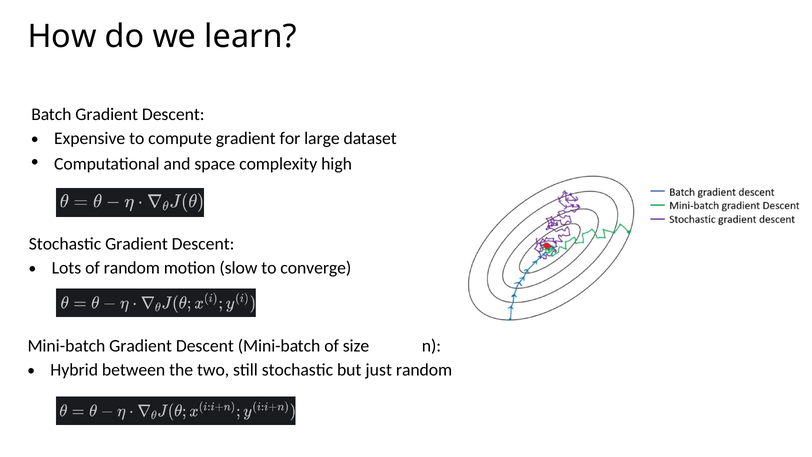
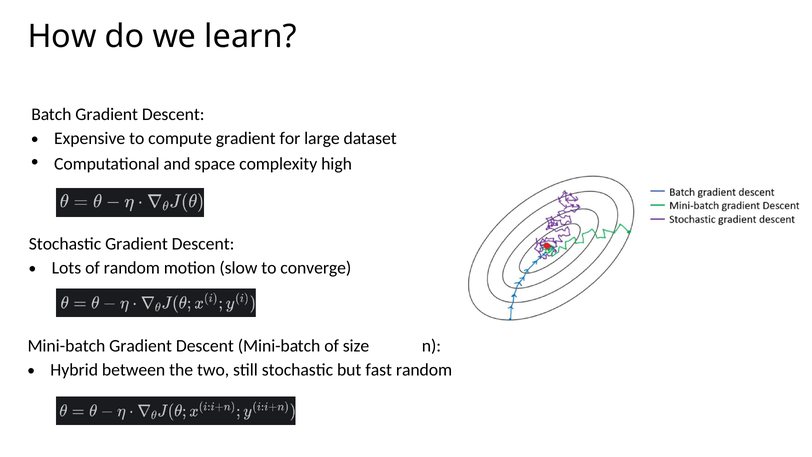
just: just -> fast (379, 370)
